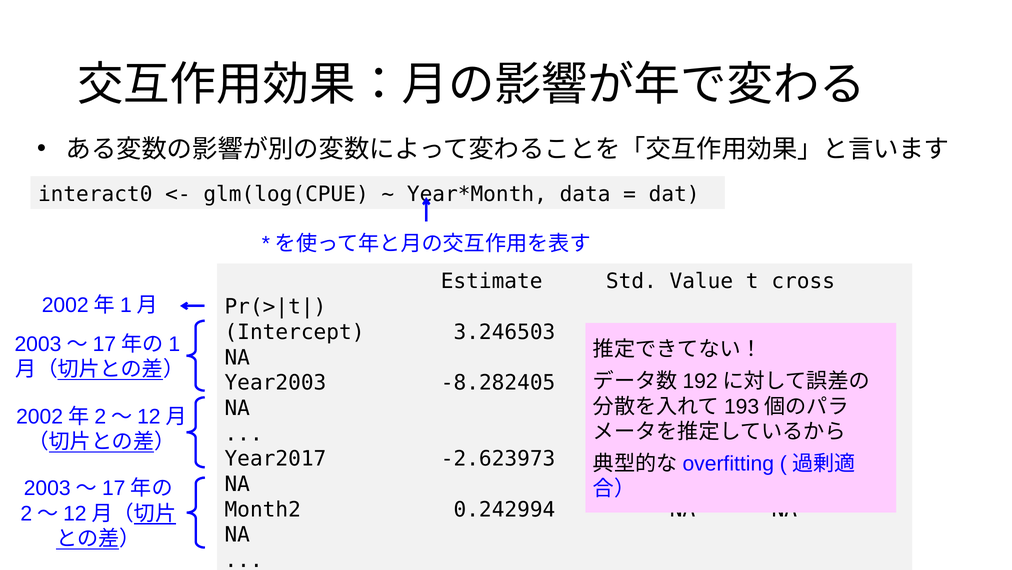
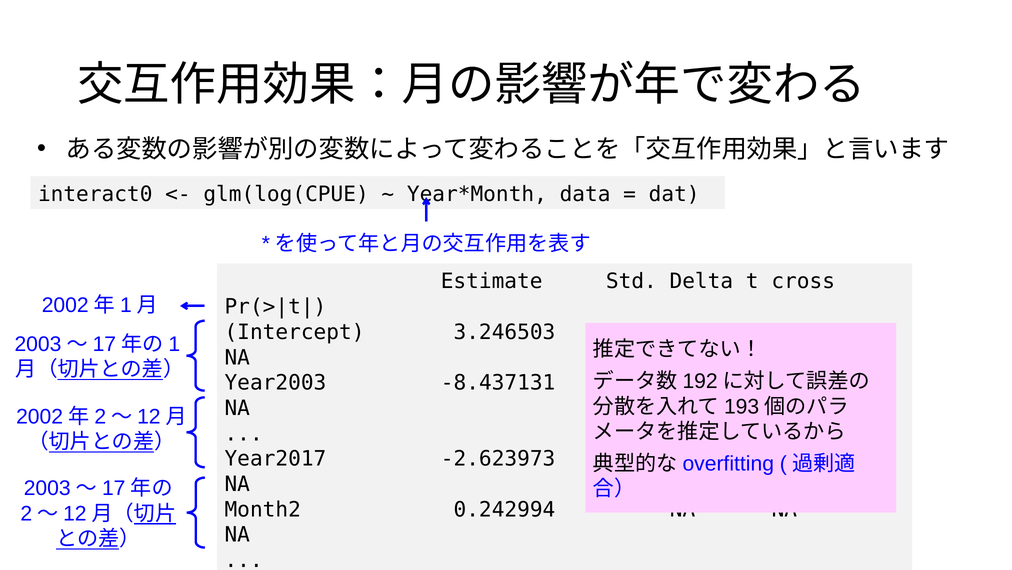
Value: Value -> Delta (701, 281)
-8.282405: -8.282405 -> -8.437131 (498, 382)
